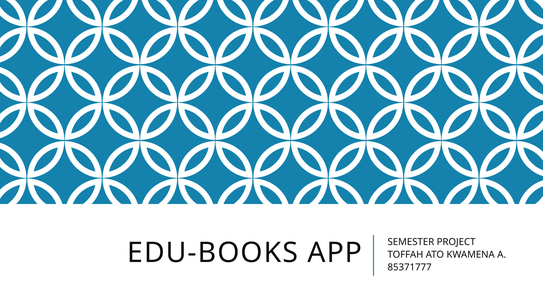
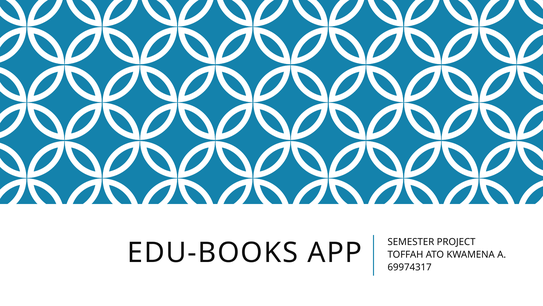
85371777: 85371777 -> 69974317 (410, 267)
